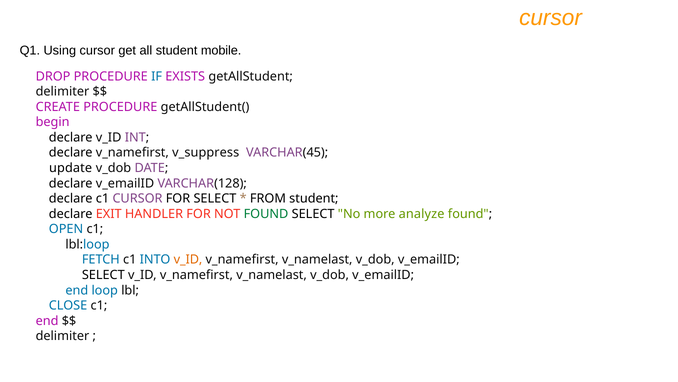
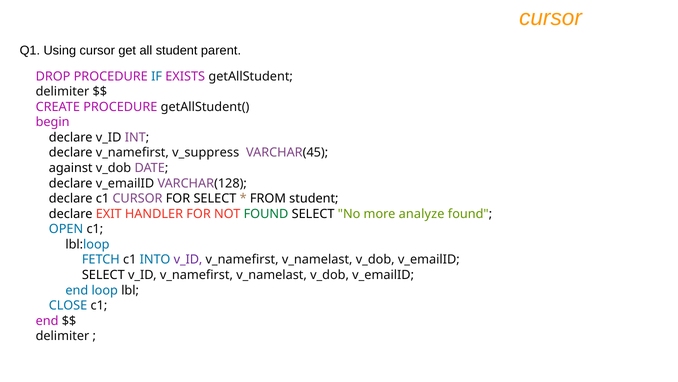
mobile: mobile -> parent (221, 51)
update: update -> against (71, 168)
v_ID colour: orange -> purple (188, 259)
